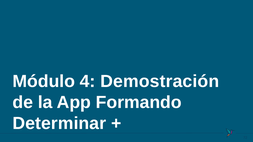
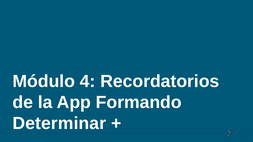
Demostración: Demostración -> Recordatorios (160, 81)
